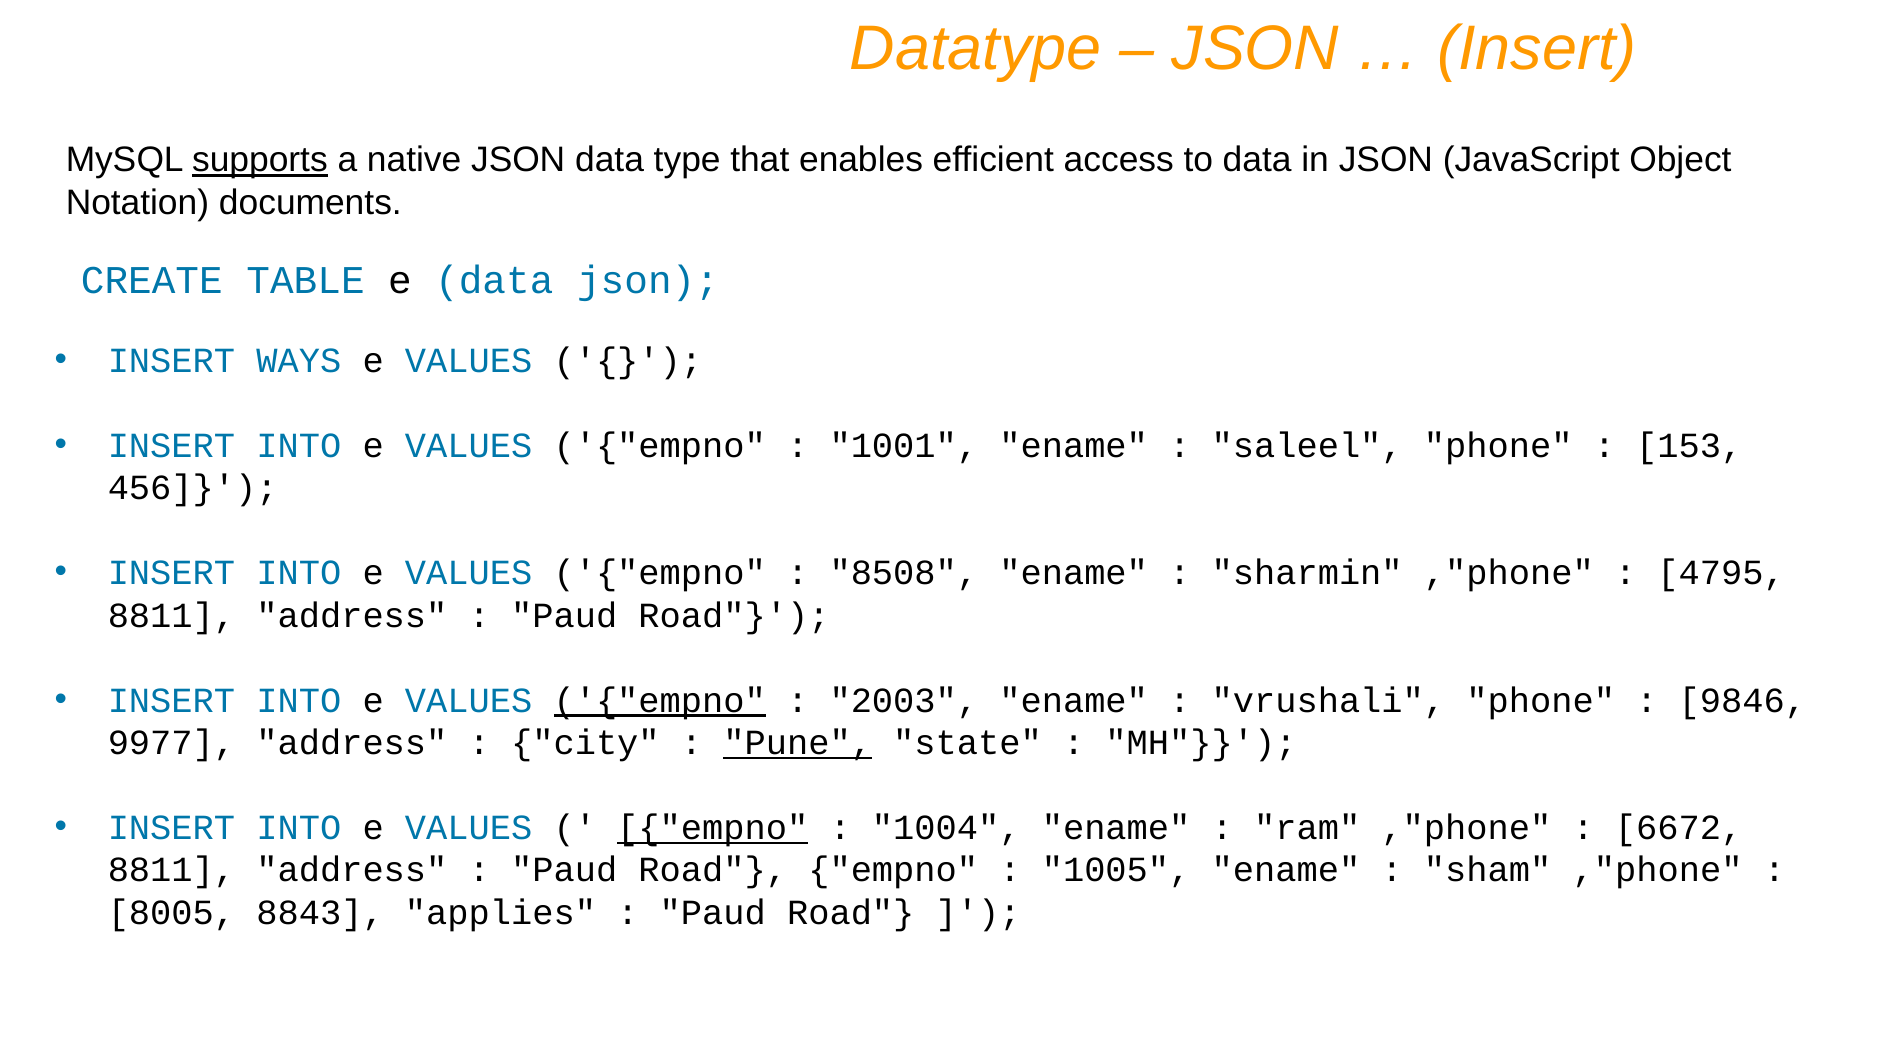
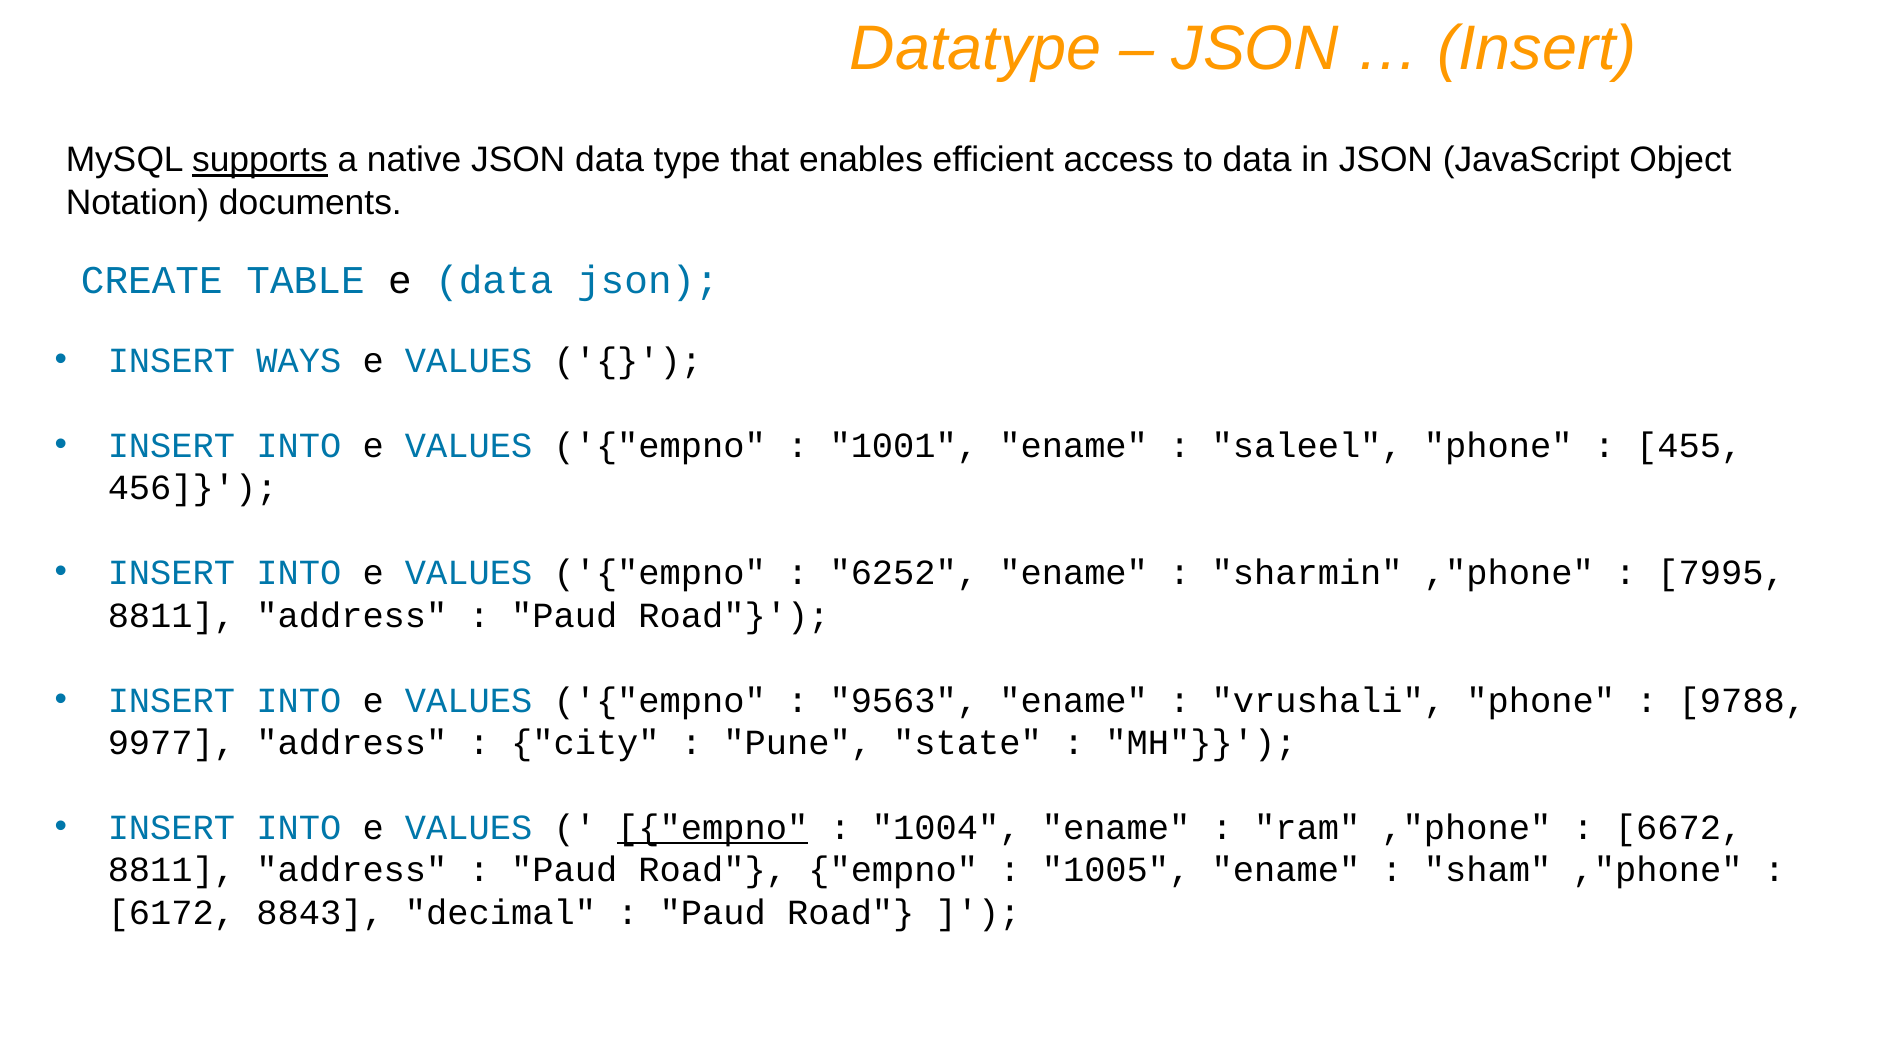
153: 153 -> 455 (1689, 446)
8508: 8508 -> 6252 (904, 573)
4795: 4795 -> 7995 (1721, 573)
empno underline: present -> none (660, 701)
2003: 2003 -> 9563 (904, 701)
9846: 9846 -> 9788 (1742, 701)
Pune underline: present -> none (798, 743)
8005: 8005 -> 6172 (171, 913)
applies: applies -> decimal (500, 913)
